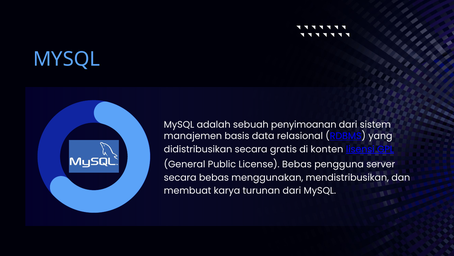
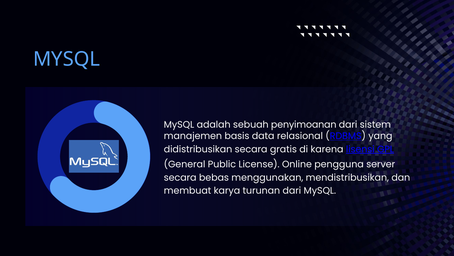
konten: konten -> karena (327, 149)
License Bebas: Bebas -> Online (297, 164)
